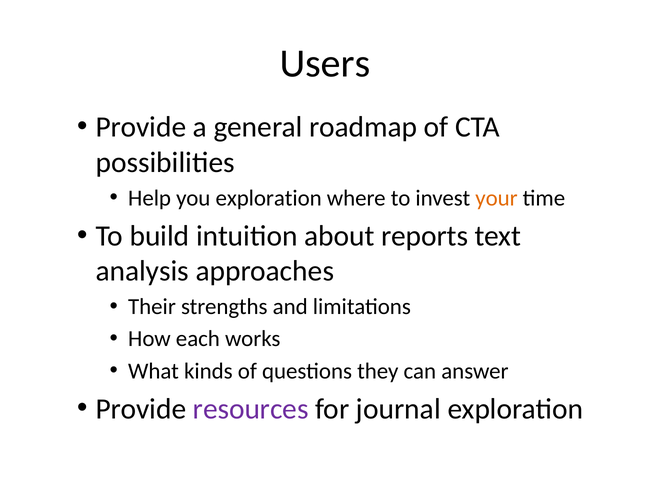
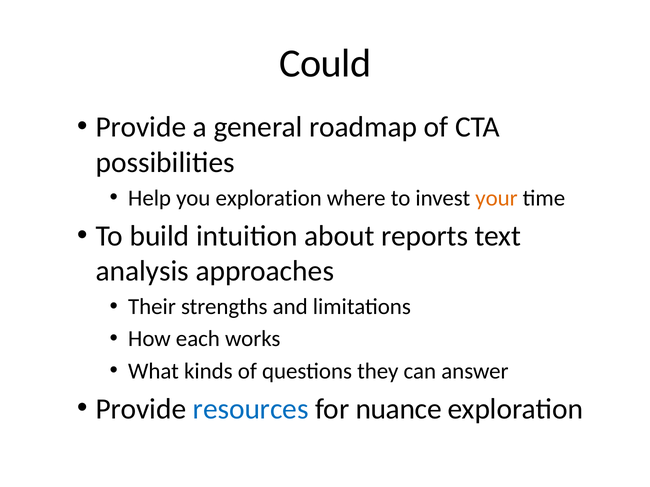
Users: Users -> Could (325, 64)
resources colour: purple -> blue (251, 409)
journal: journal -> nuance (399, 409)
